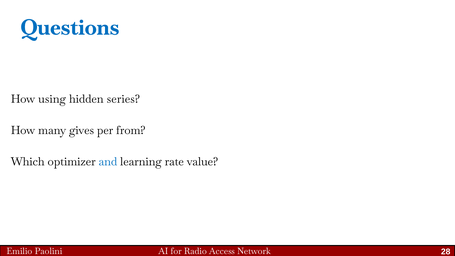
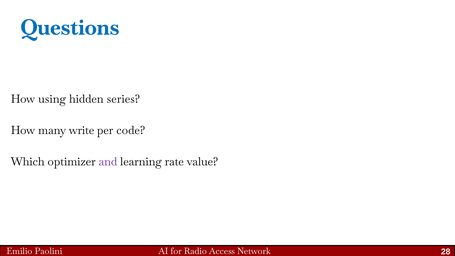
gives: gives -> write (82, 130)
from: from -> code (131, 130)
and colour: blue -> purple (108, 162)
